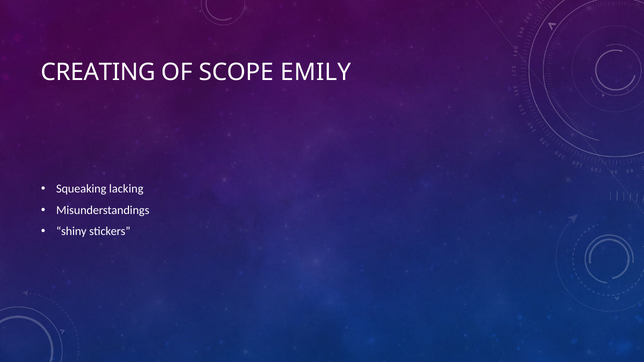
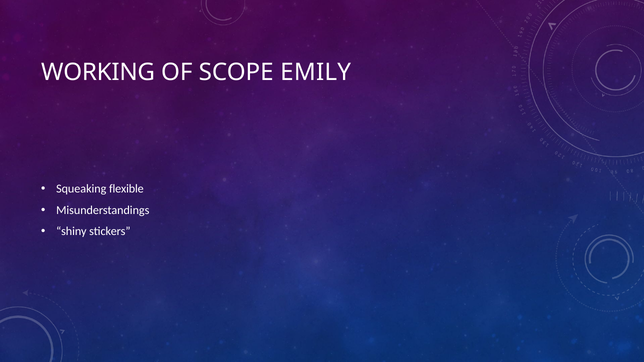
CREATING: CREATING -> WORKING (98, 72)
lacking: lacking -> flexible (126, 189)
